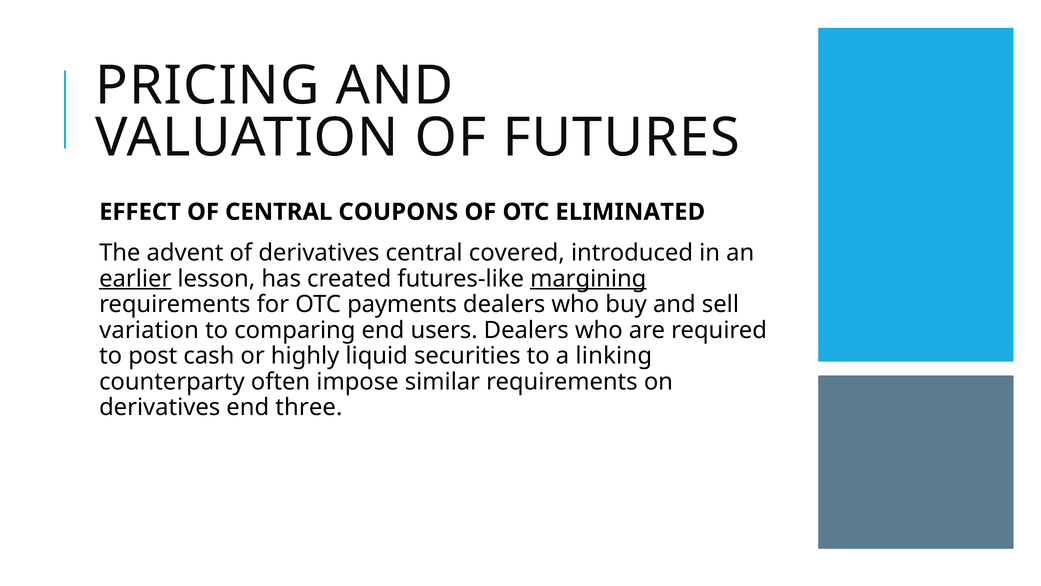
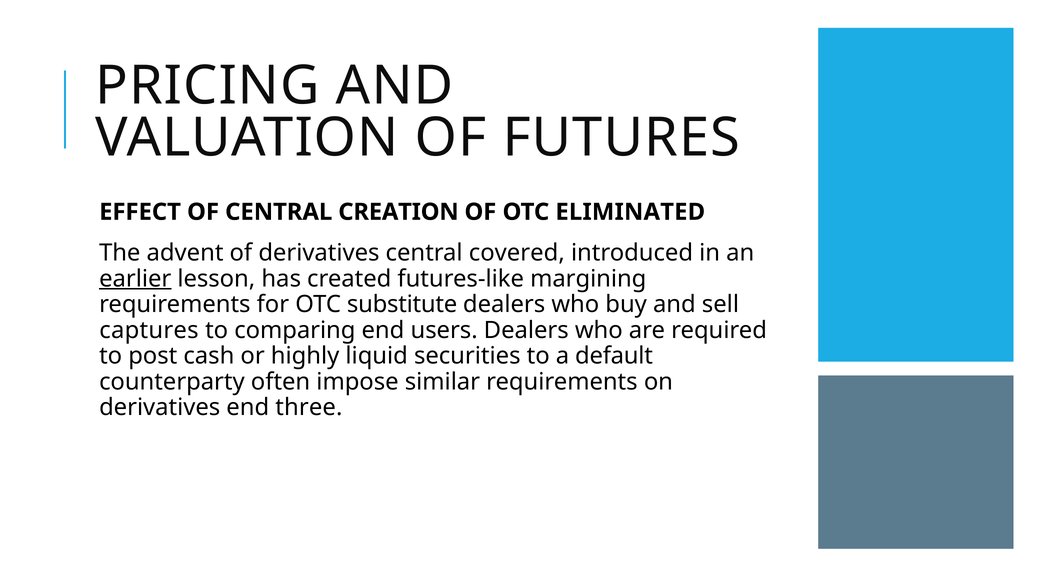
COUPONS: COUPONS -> CREATION (399, 212)
margining underline: present -> none (588, 278)
payments: payments -> substitute (402, 304)
variation: variation -> captures (149, 330)
linking: linking -> default (614, 356)
